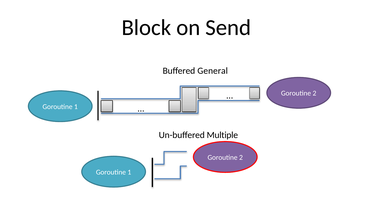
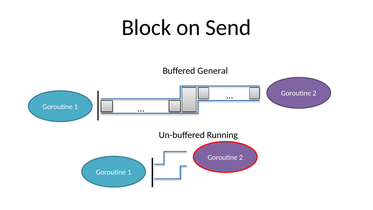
Multiple: Multiple -> Running (222, 135)
